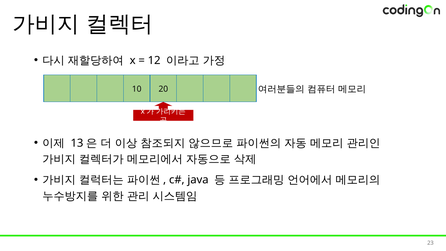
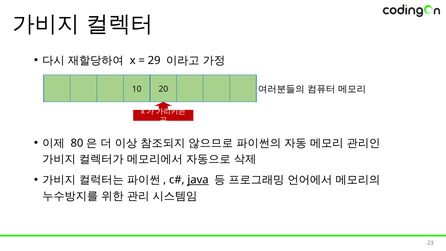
12: 12 -> 29 (154, 60)
13: 13 -> 80 (77, 143)
java underline: none -> present (198, 180)
